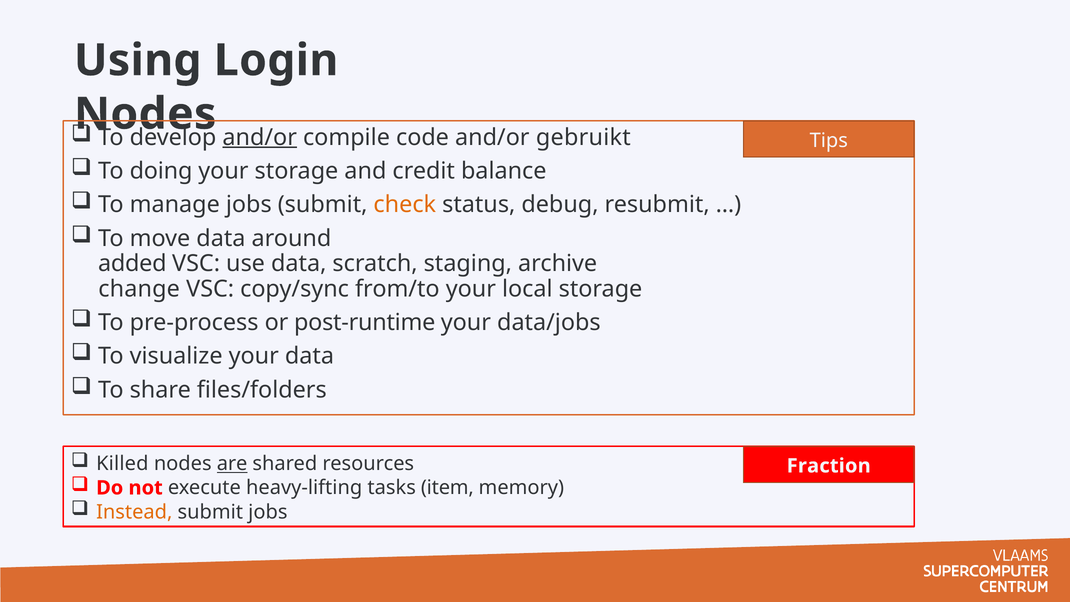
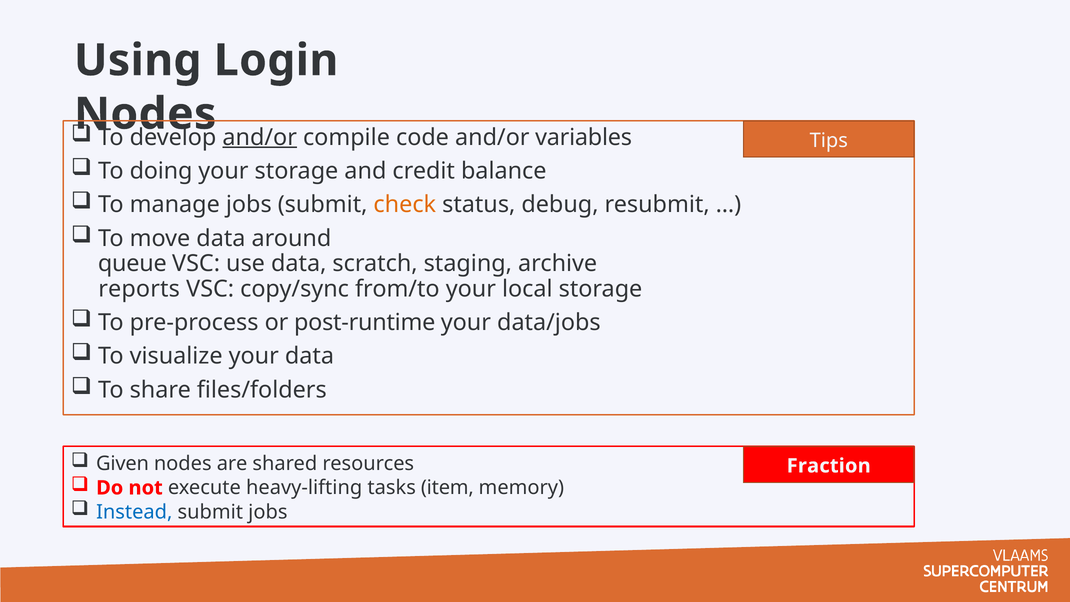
gebruikt: gebruikt -> variables (584, 137)
added: added -> queue (132, 264)
change: change -> reports (139, 289)
Killed: Killed -> Given (123, 464)
are underline: present -> none (232, 464)
Instead colour: orange -> blue (134, 512)
